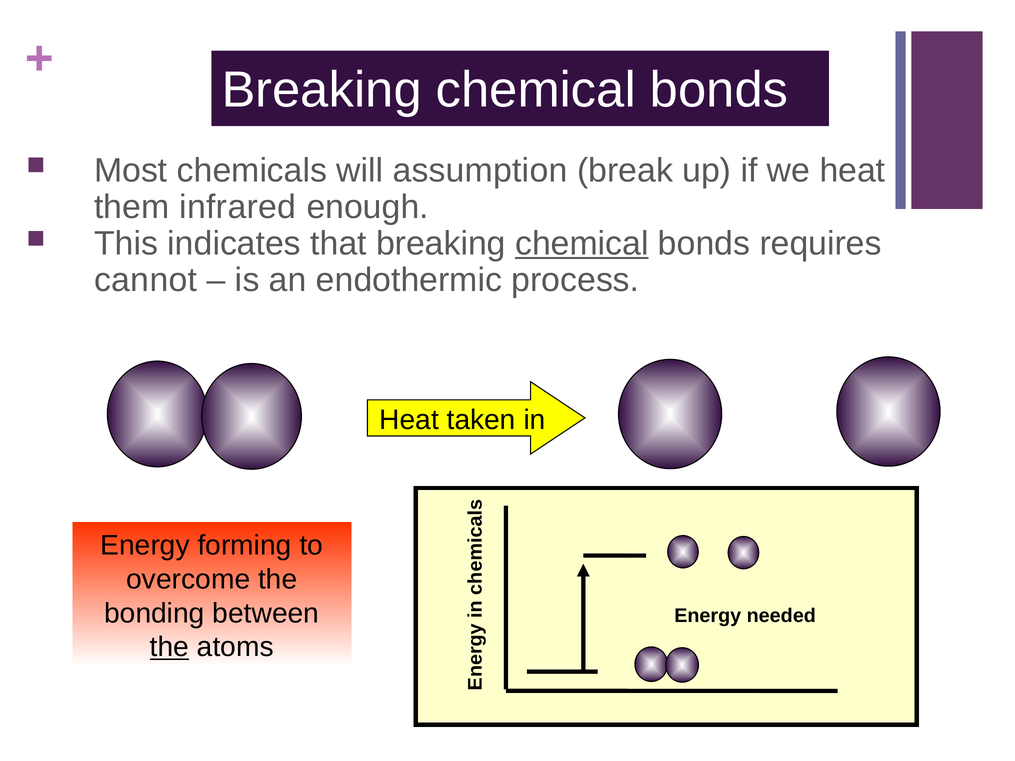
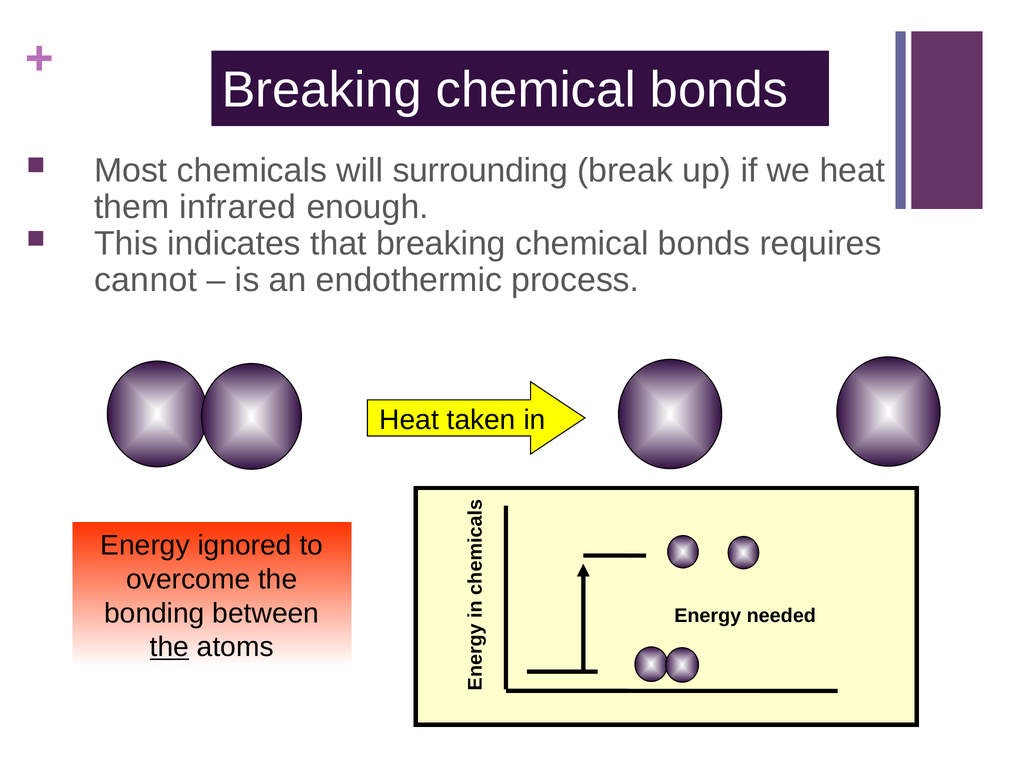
assumption: assumption -> surrounding (480, 170)
chemical underline: present -> none (582, 243)
forming: forming -> ignored (245, 546)
